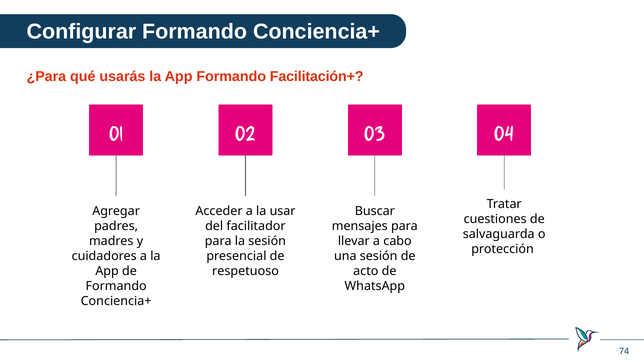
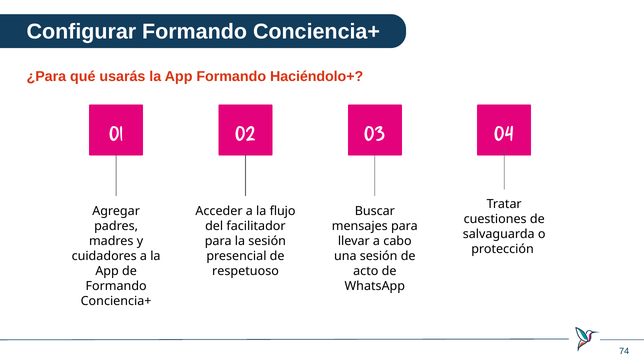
Facilitación+: Facilitación+ -> Haciéndolo+ (317, 77)
usar: usar -> flujo (283, 211)
